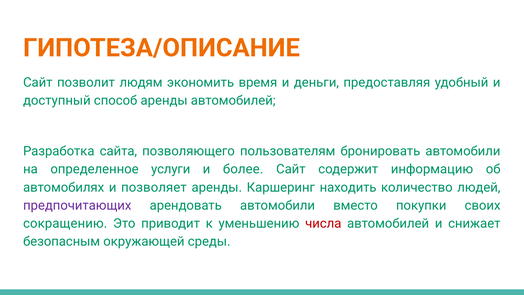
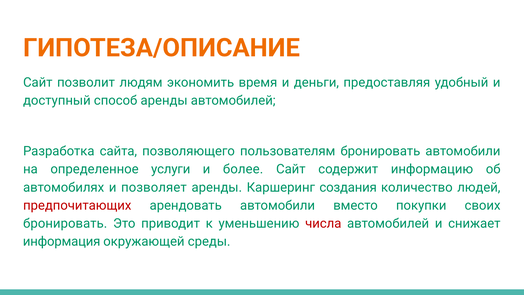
находить: находить -> создания (348, 187)
предпочитающих colour: purple -> red (77, 205)
сокращению: сокращению -> бронировать (65, 223)
безопасным: безопасным -> информация (62, 241)
